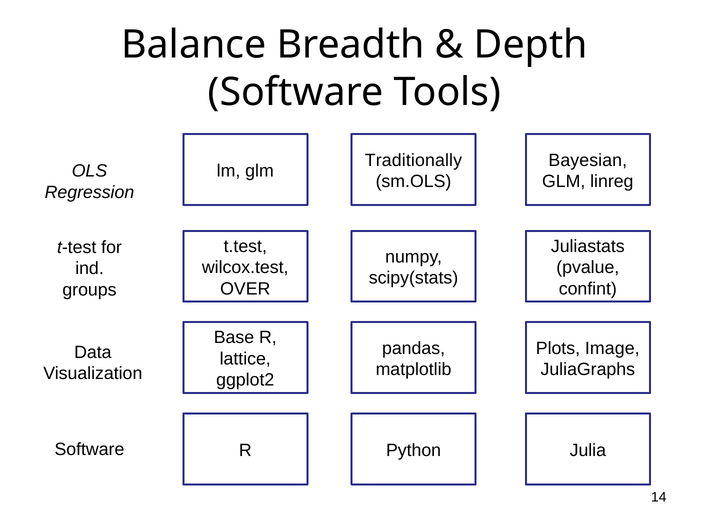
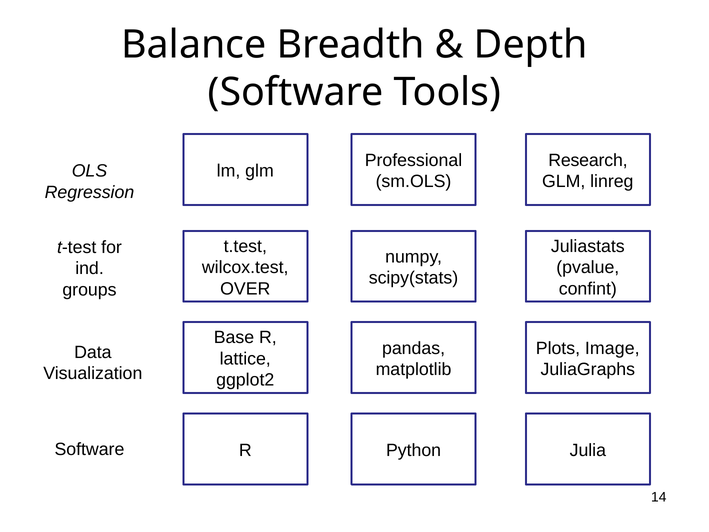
Traditionally: Traditionally -> Professional (414, 160)
Bayesian: Bayesian -> Research (588, 160)
